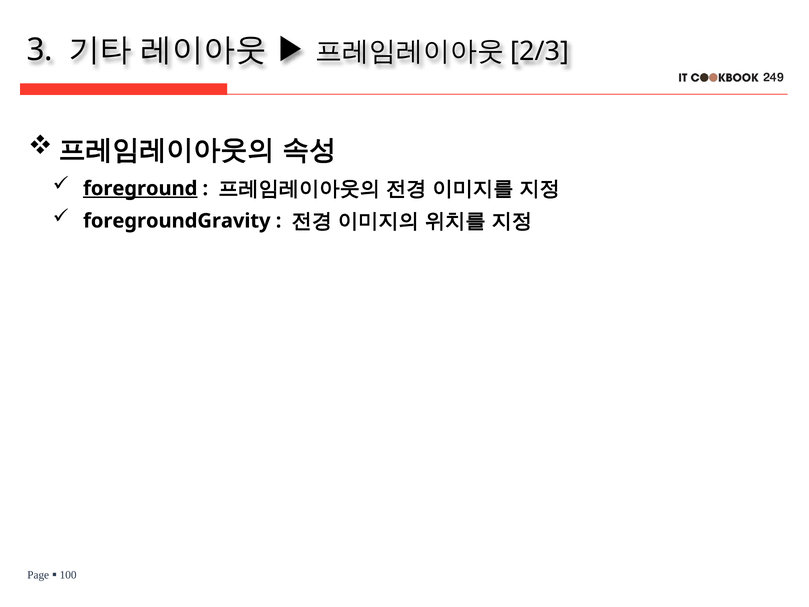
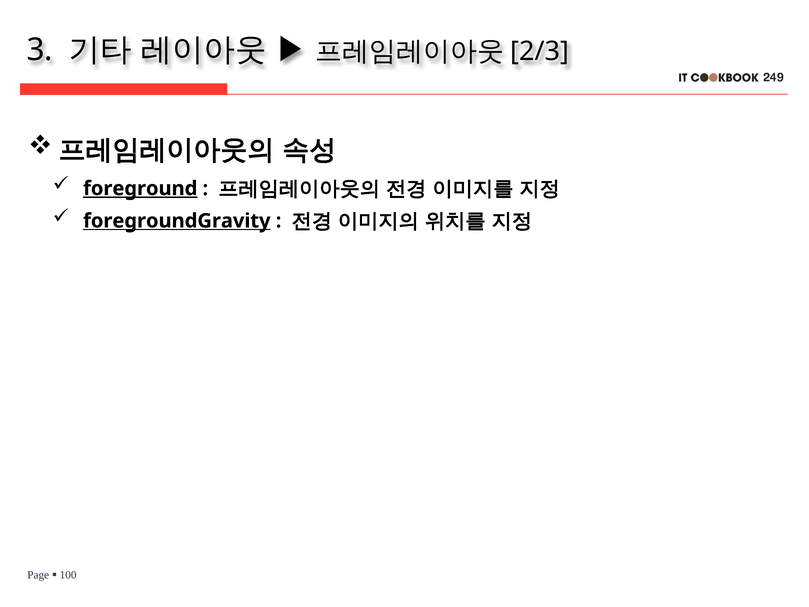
foregroundGravity underline: none -> present (177, 221)
